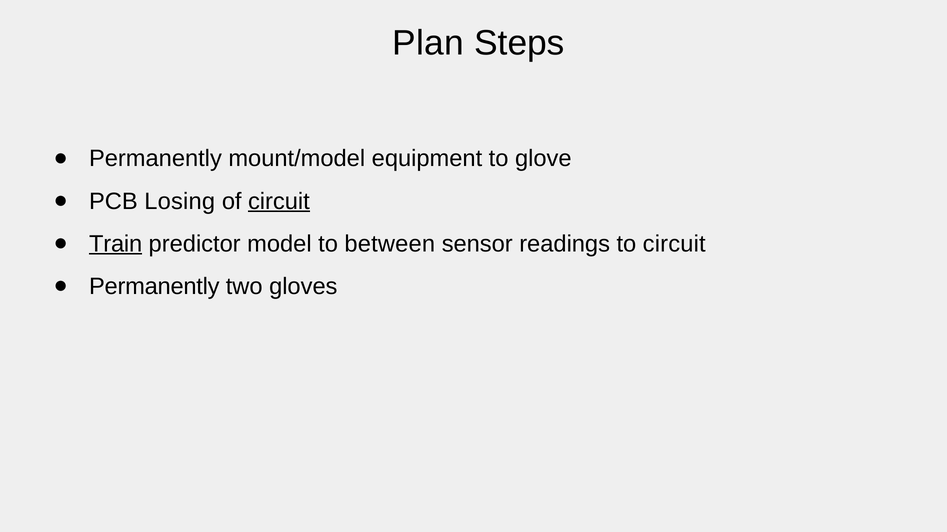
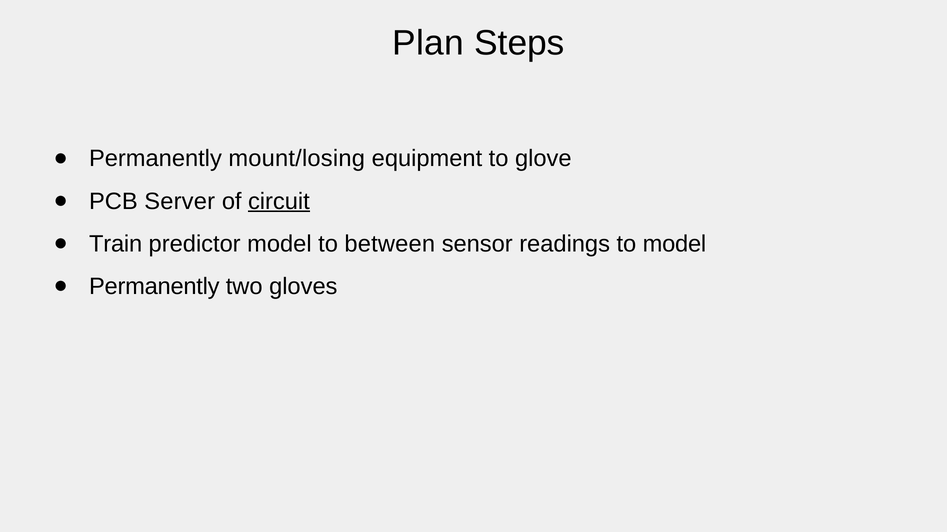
mount/model: mount/model -> mount/losing (297, 159)
Losing: Losing -> Server (180, 201)
Train underline: present -> none (116, 244)
to circuit: circuit -> model (674, 244)
